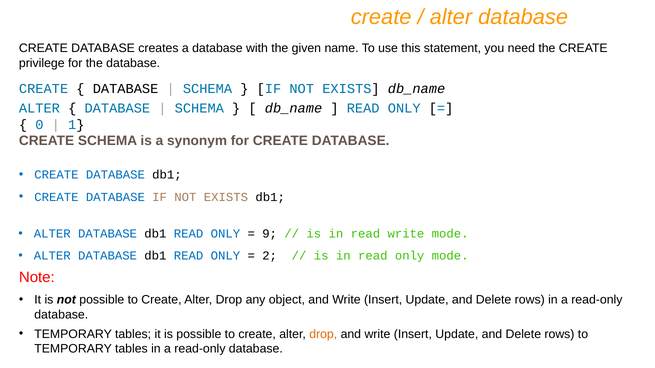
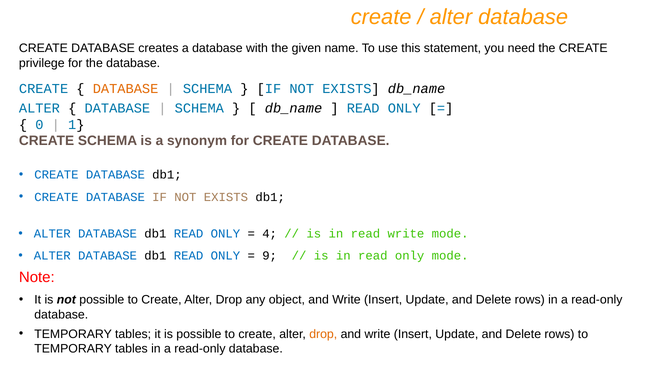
DATABASE colour: black -> orange (126, 89)
9: 9 -> 4 (270, 234)
2: 2 -> 9 (270, 256)
